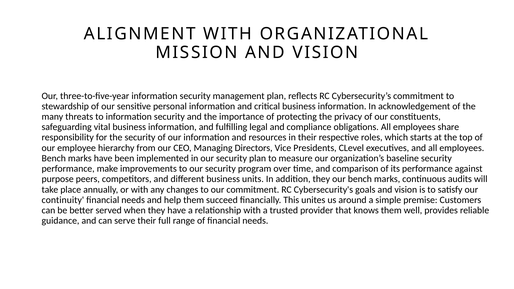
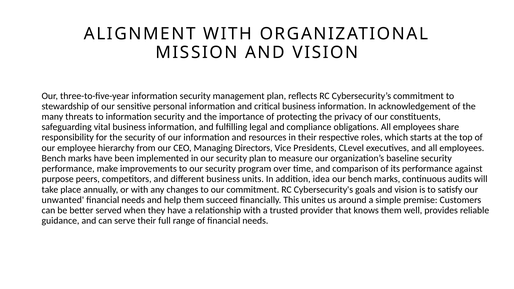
addition they: they -> idea (321, 179)
continuity: continuity -> unwanted (63, 200)
